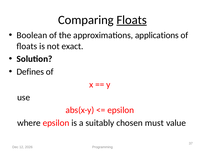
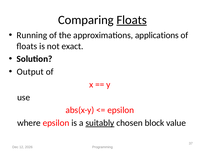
Boolean: Boolean -> Running (32, 35)
Defines: Defines -> Output (30, 72)
suitably underline: none -> present (100, 123)
must: must -> block (154, 123)
